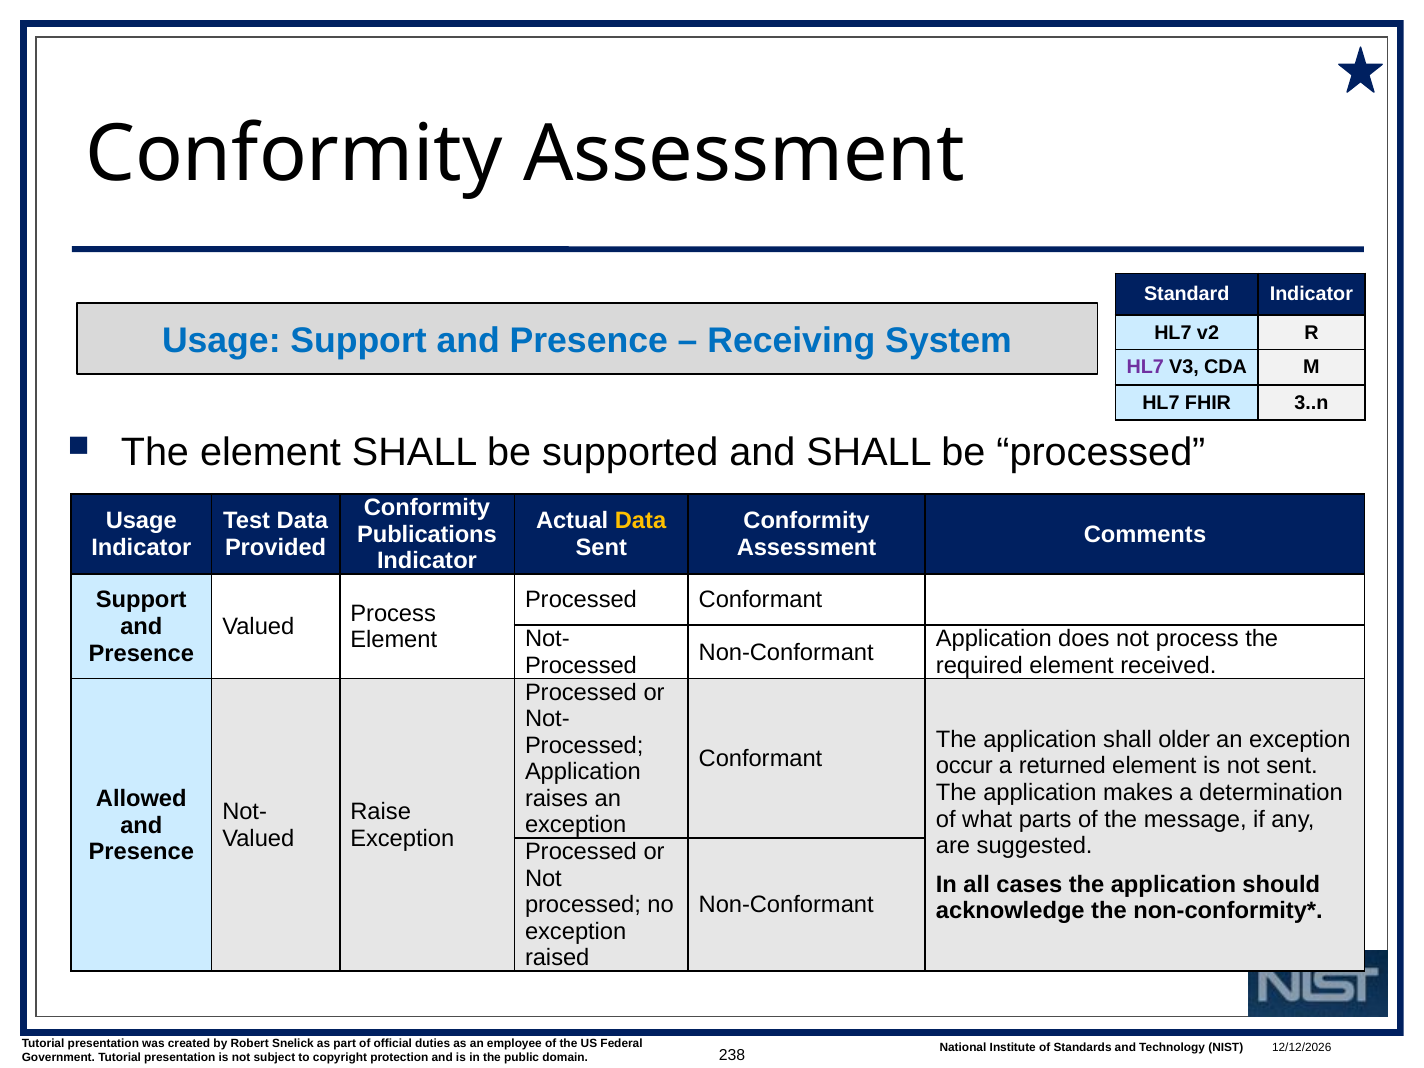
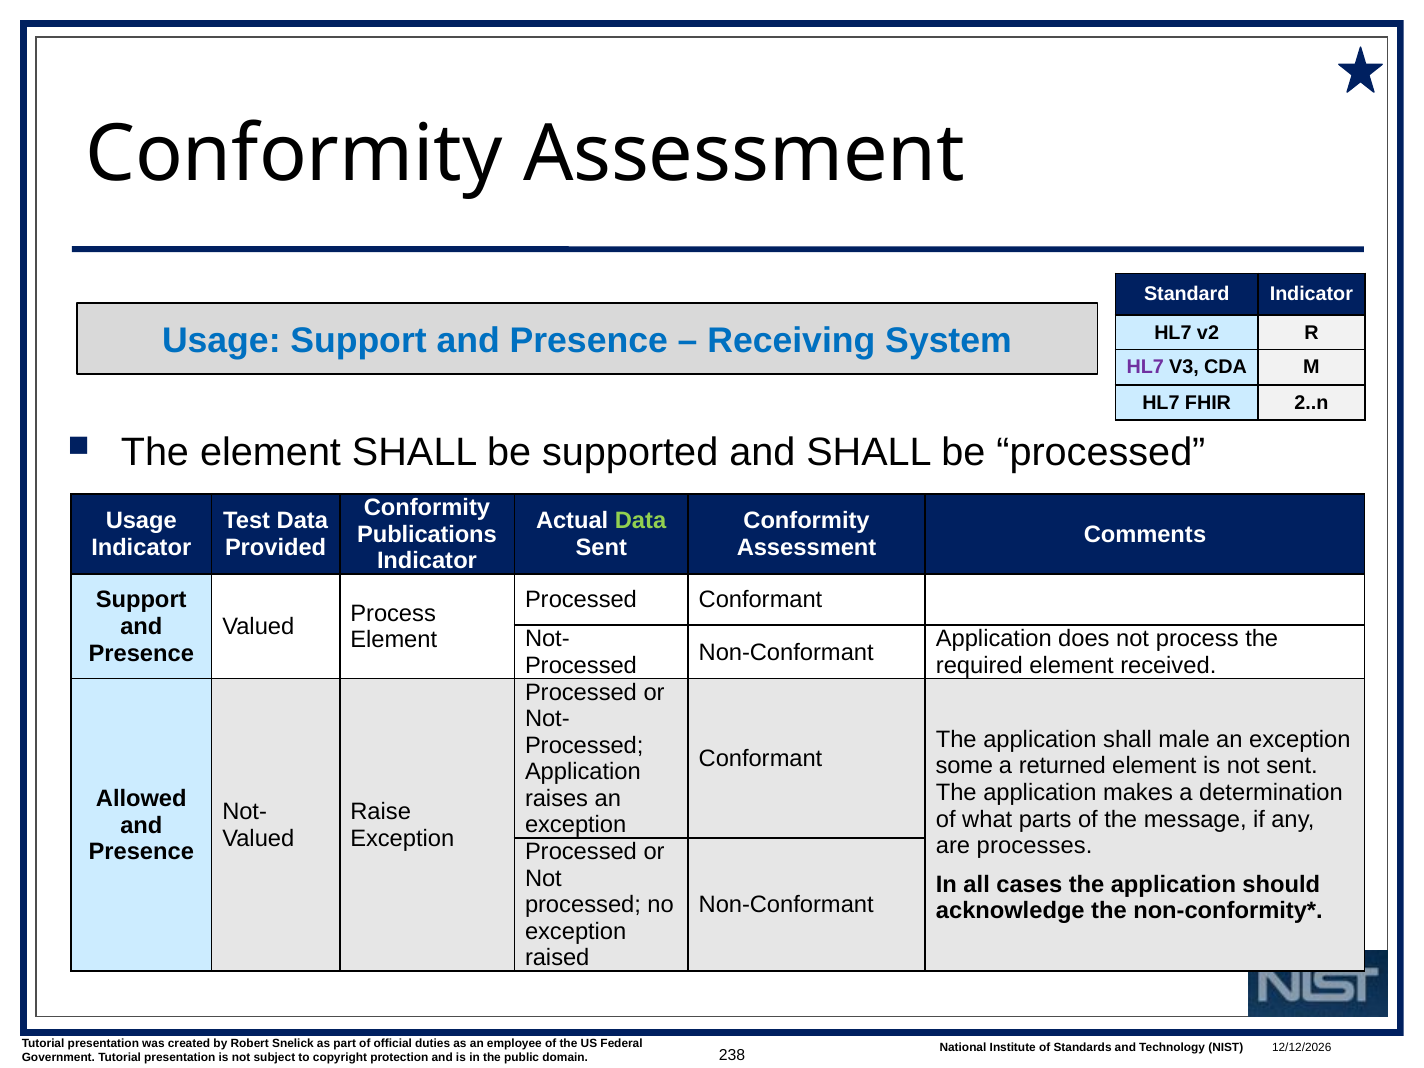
3..n: 3..n -> 2..n (1311, 403)
Data colour: yellow -> light green (641, 521)
older: older -> male (1184, 740)
occur: occur -> some (964, 766)
suggested: suggested -> processes (1035, 846)
